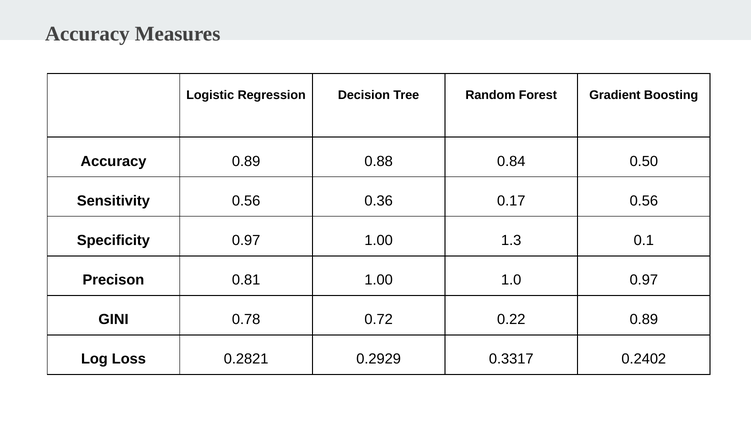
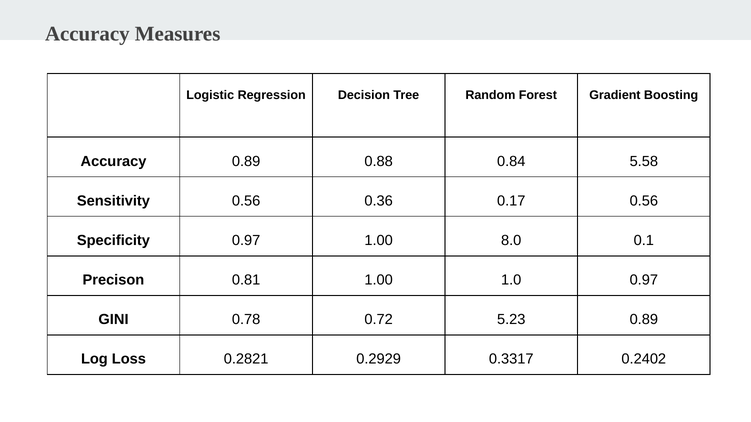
0.50: 0.50 -> 5.58 (644, 161)
1.3: 1.3 -> 8.0 (511, 241)
0.22: 0.22 -> 5.23 (511, 320)
